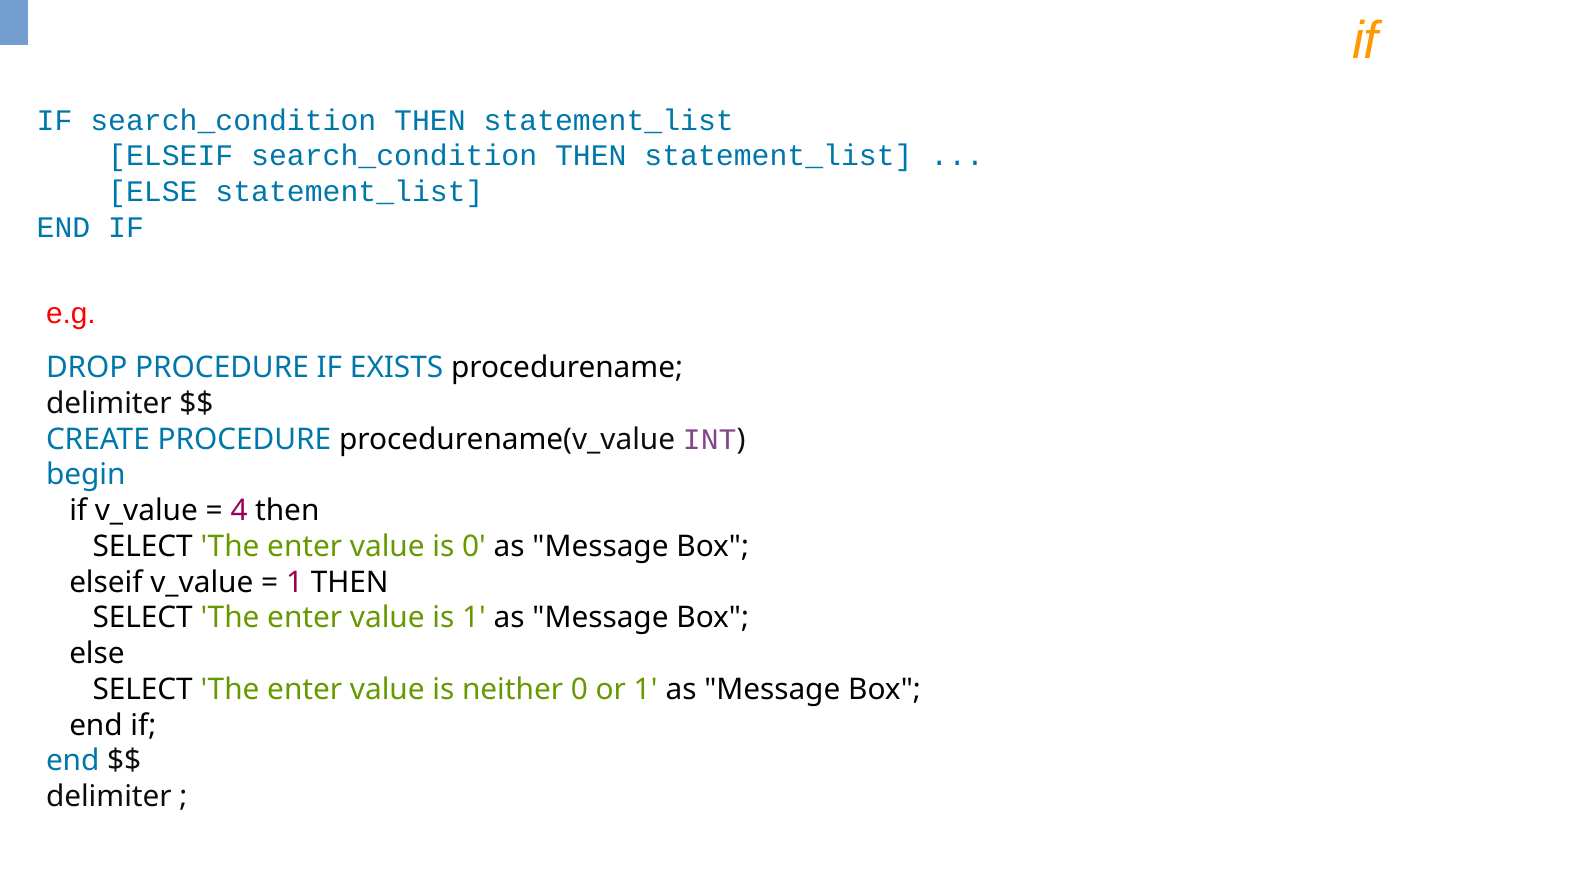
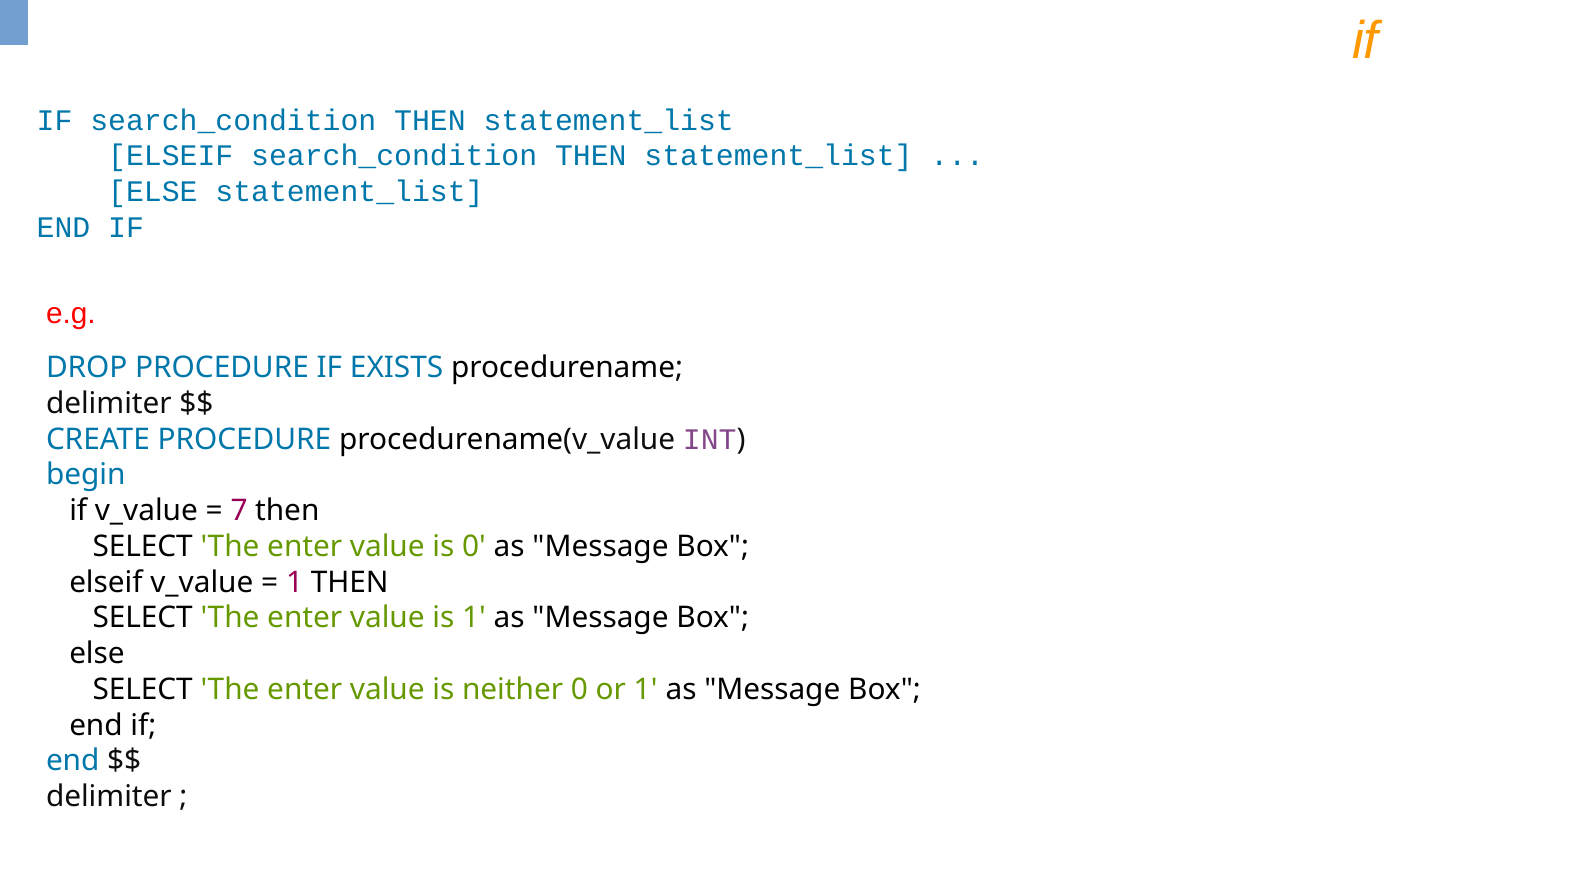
4: 4 -> 7 (239, 511)
